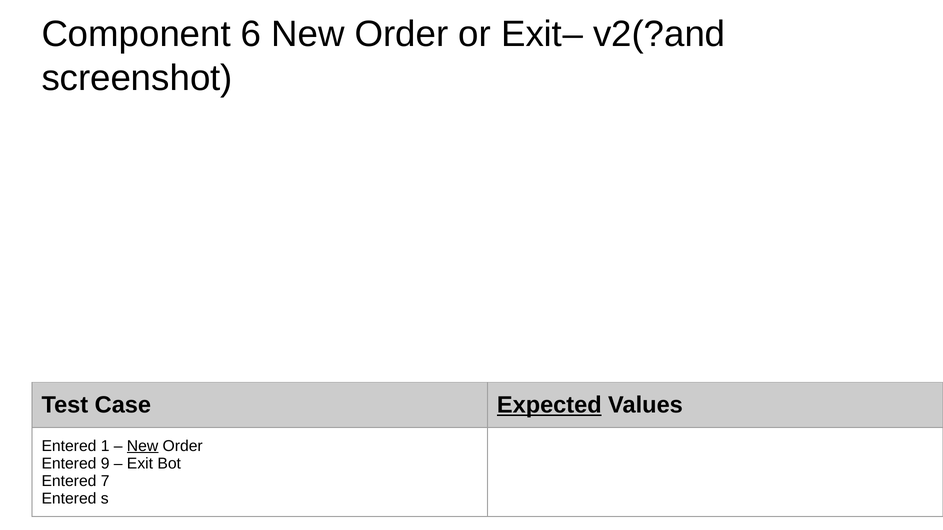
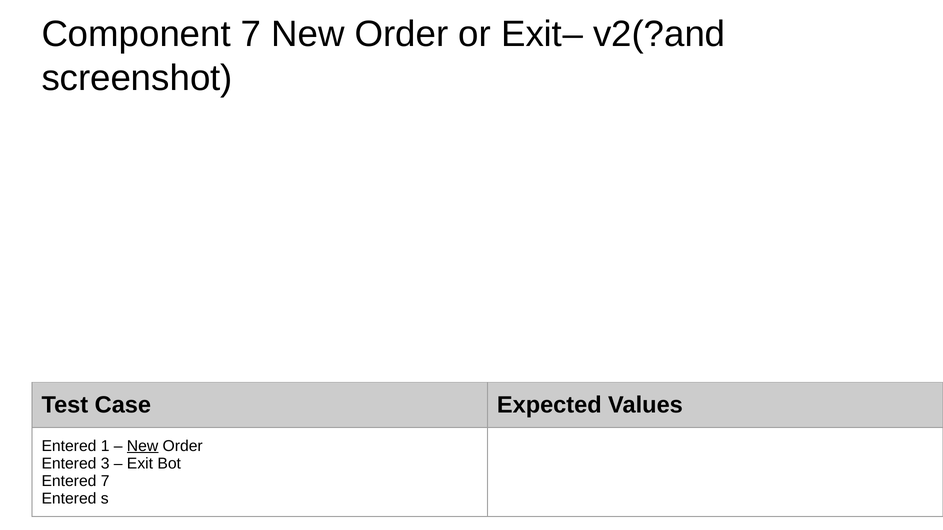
Component 6: 6 -> 7 (251, 34)
Expected underline: present -> none (549, 406)
9: 9 -> 3 (105, 464)
